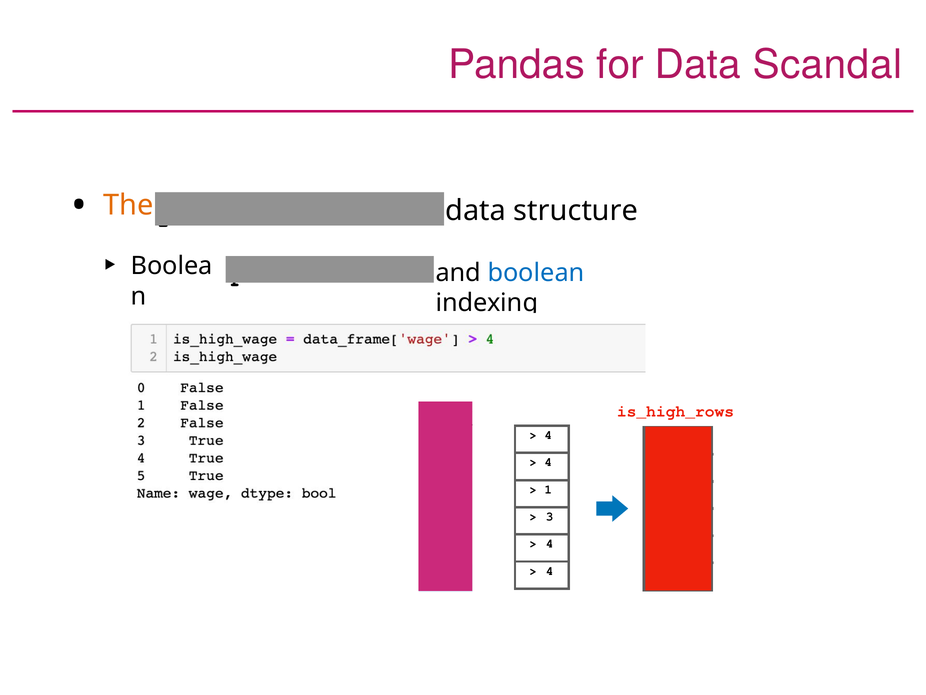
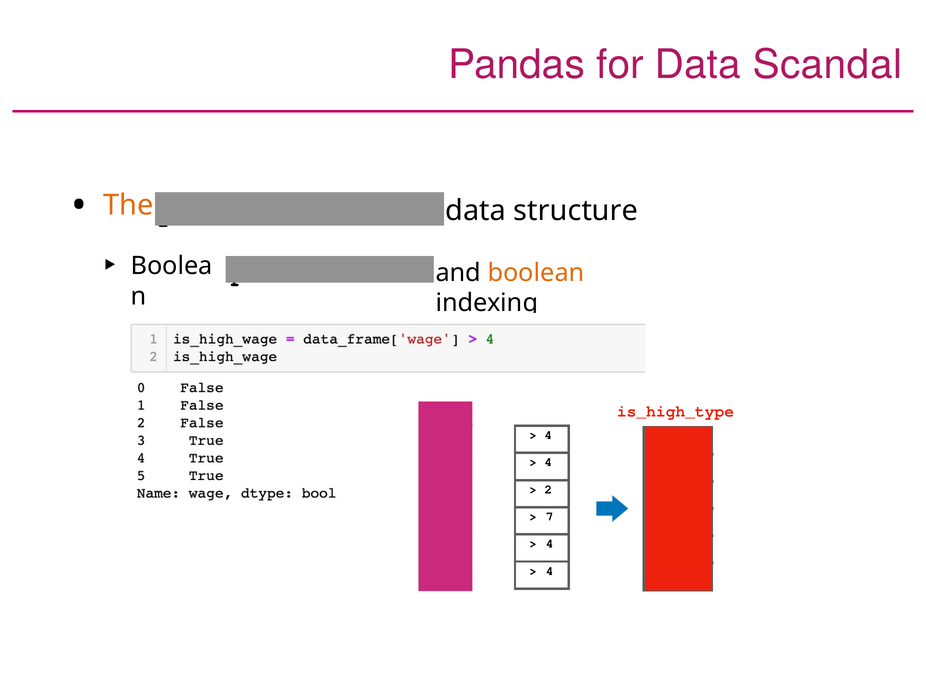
boolean colour: blue -> orange (536, 272)
is_high_rows: is_high_rows -> is_high_type (676, 411)
1: 1 -> 2 (548, 489)
3: 3 -> 7 (550, 516)
